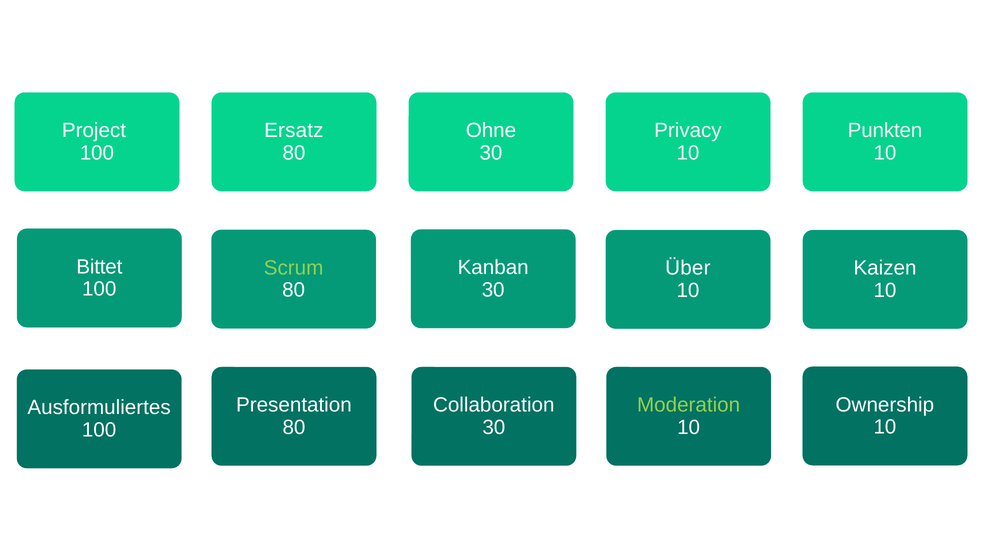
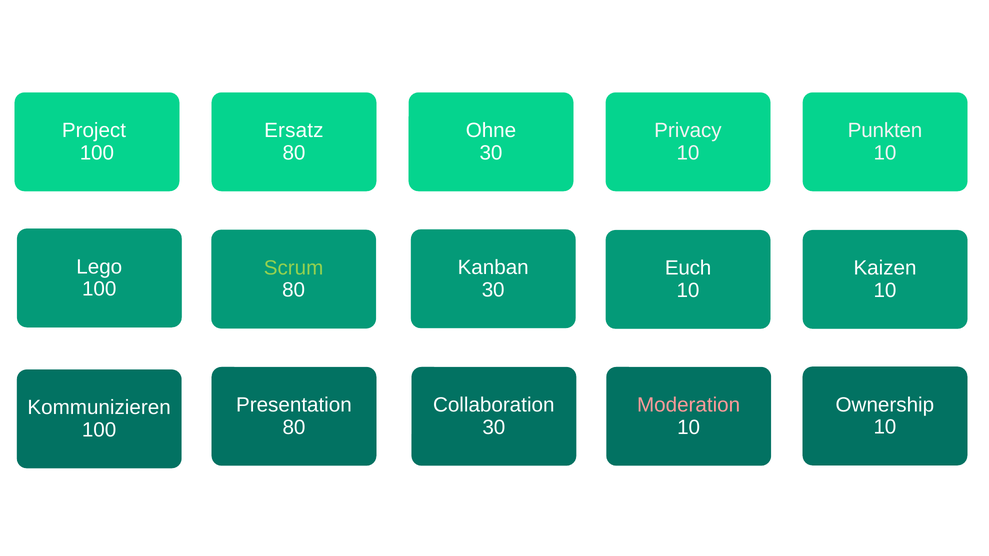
Bittet: Bittet -> Lego (99, 267)
Über: Über -> Euch (688, 268)
Moderation colour: light green -> pink (689, 405)
Ausformuliertes: Ausformuliertes -> Kommunizieren (99, 408)
